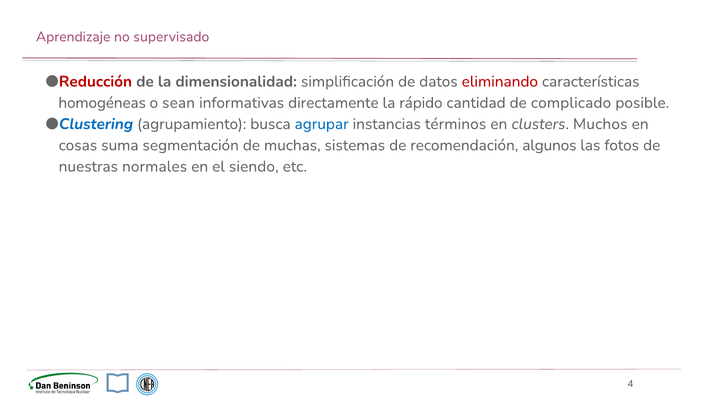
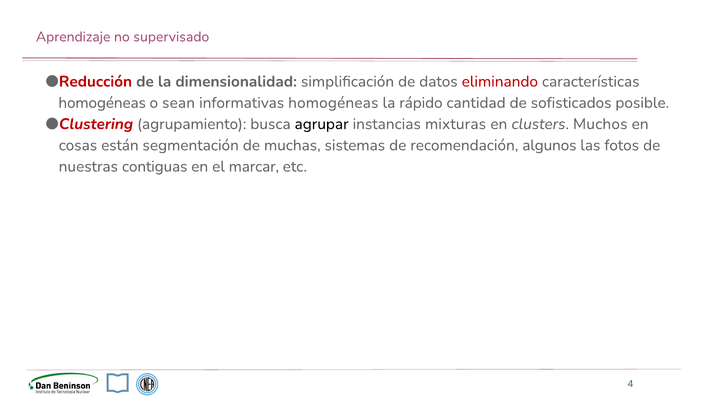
informativas directamente: directamente -> homogéneas (333, 103)
complicado: complicado -> sofisticados (571, 103)
Clustering colour: blue -> red (96, 124)
agrupar colour: blue -> black (322, 124)
términos: términos -> mixturas (456, 124)
suma: suma -> están (120, 145)
normales: normales -> contiguas (155, 167)
siendo: siendo -> marcar (254, 167)
